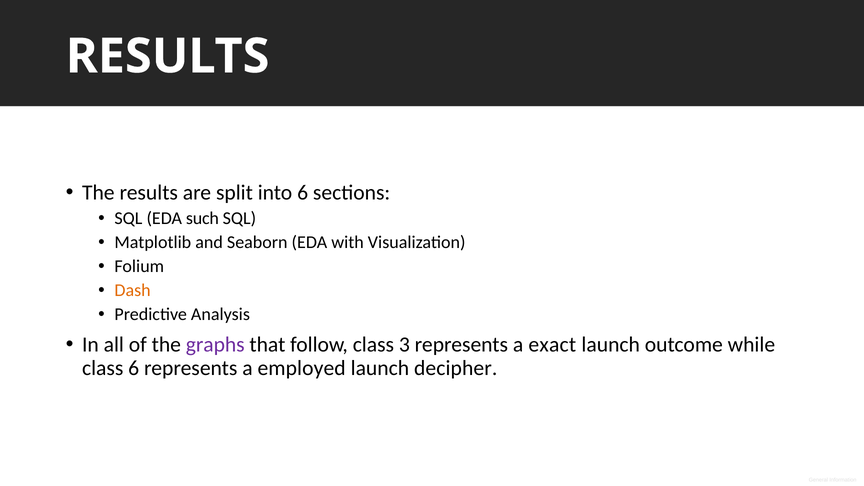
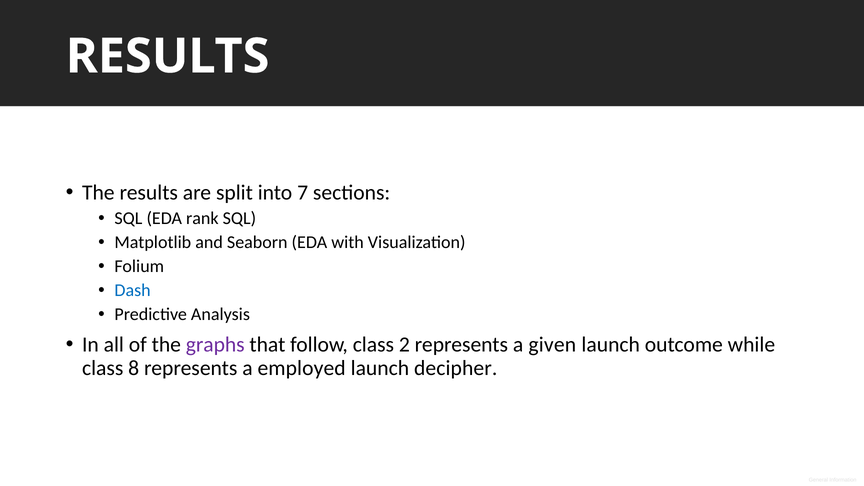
into 6: 6 -> 7 (303, 193)
such: such -> rank (202, 218)
Dash colour: orange -> blue (133, 290)
3: 3 -> 2 (404, 345)
exact: exact -> given (552, 345)
class 6: 6 -> 8 (134, 368)
